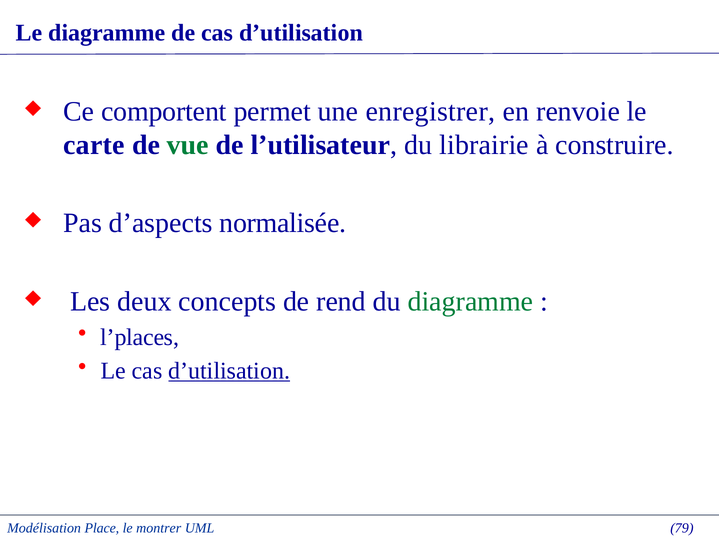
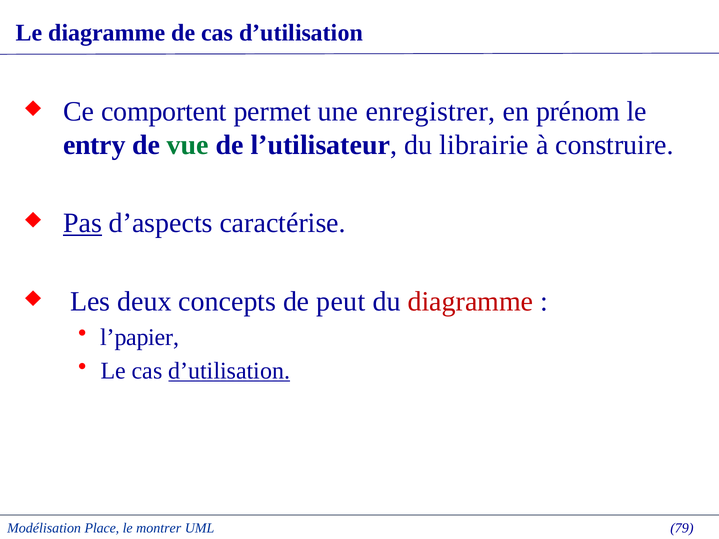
renvoie: renvoie -> prénom (578, 111)
carte: carte -> entry (94, 145)
Pas underline: none -> present (83, 223)
normalisée: normalisée -> caractérise (283, 223)
rend: rend -> peut (341, 302)
diagramme colour: green -> red (470, 302)
l’places: l’places -> l’papier (140, 337)
